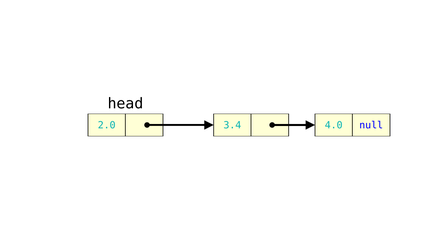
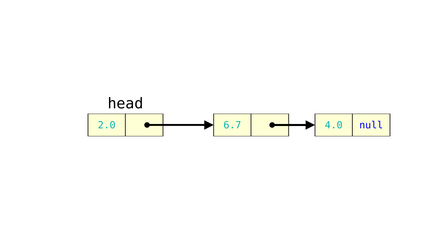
3.4: 3.4 -> 6.7 (232, 125)
